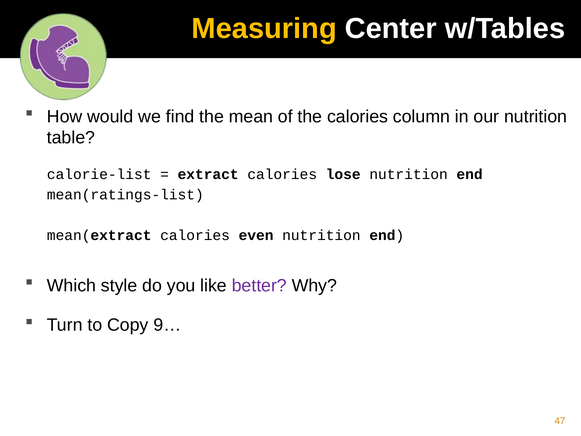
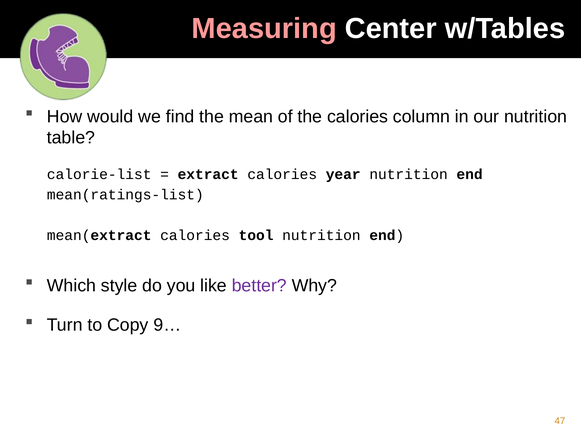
Measuring colour: yellow -> pink (264, 29)
lose: lose -> year (343, 174)
even: even -> tool (256, 235)
